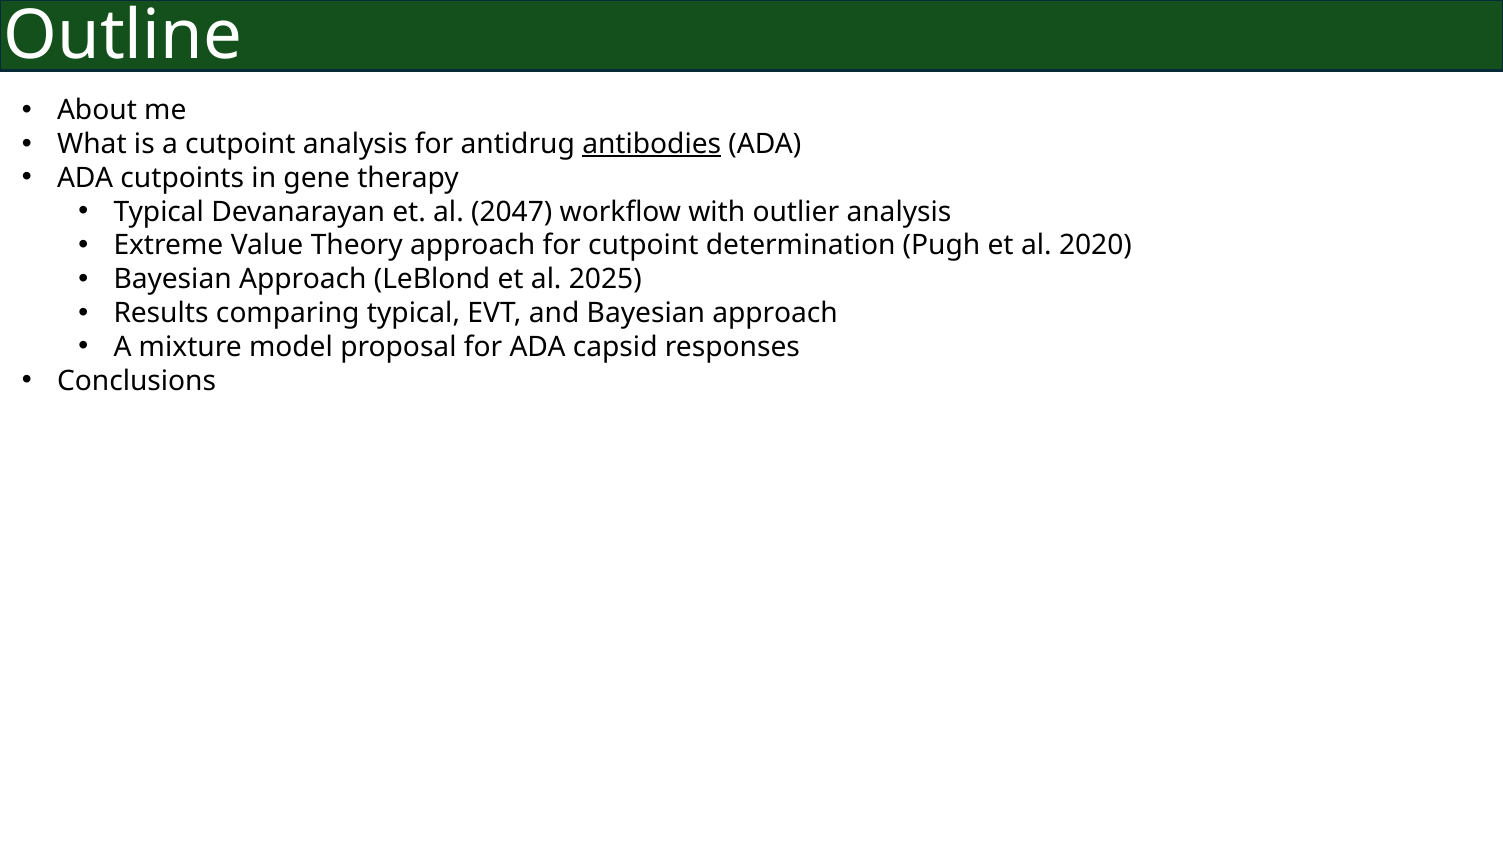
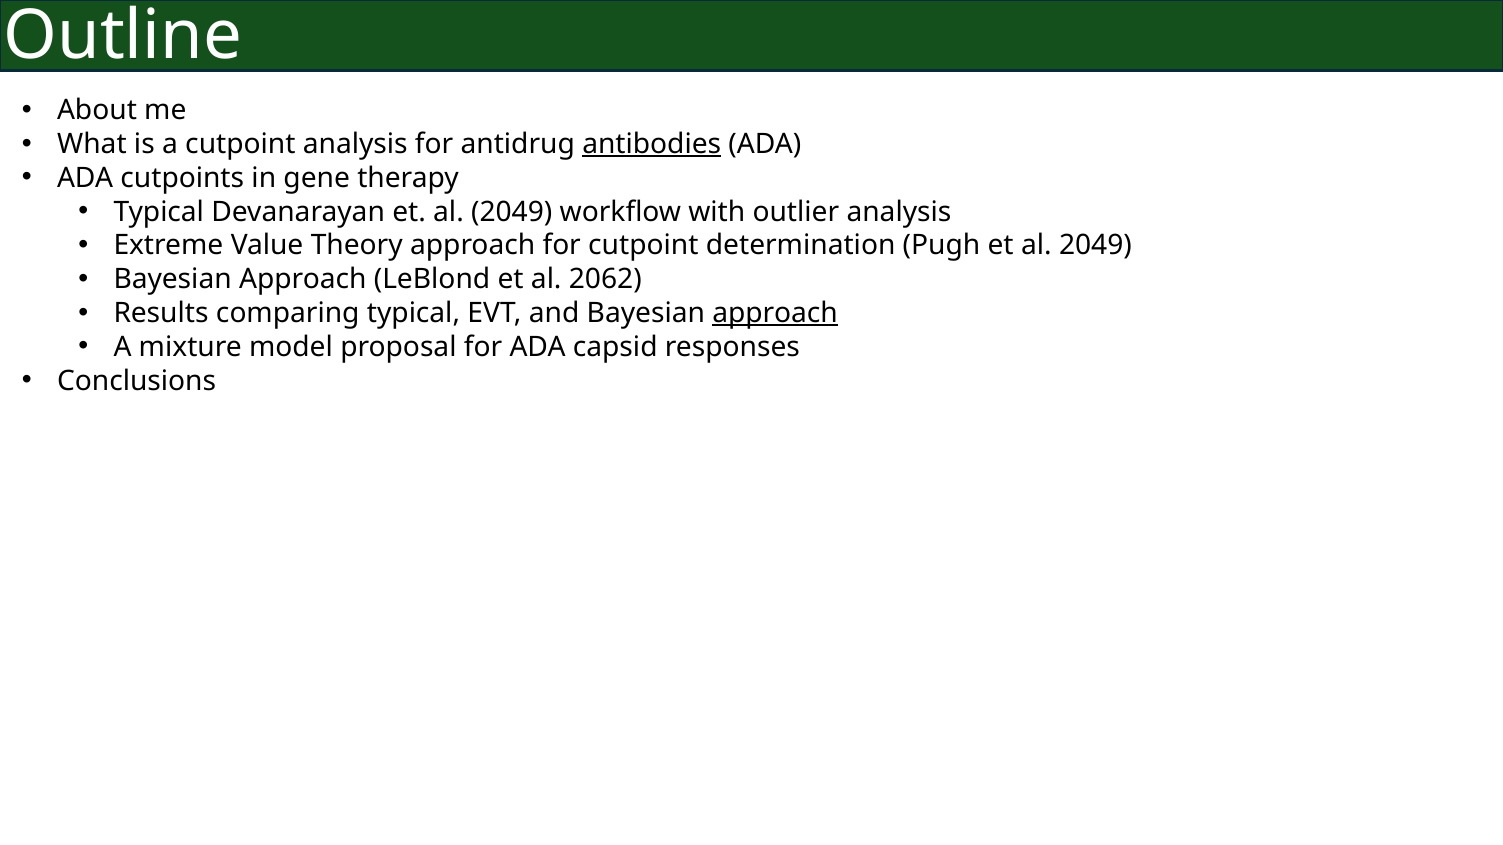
Devanarayan et al 2047: 2047 -> 2049 (512, 212)
Pugh et al 2020: 2020 -> 2049 (1095, 246)
2025: 2025 -> 2062 (605, 280)
approach underline: none -> present (775, 313)
